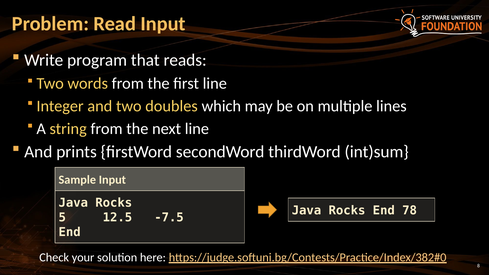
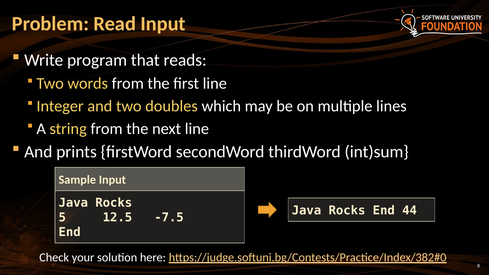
78: 78 -> 44 (410, 211)
